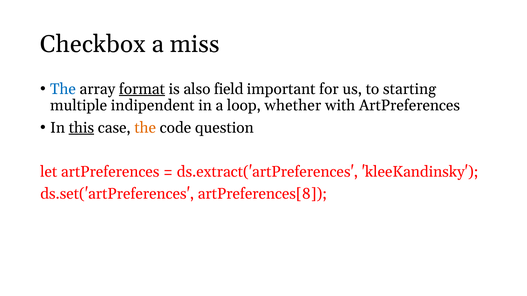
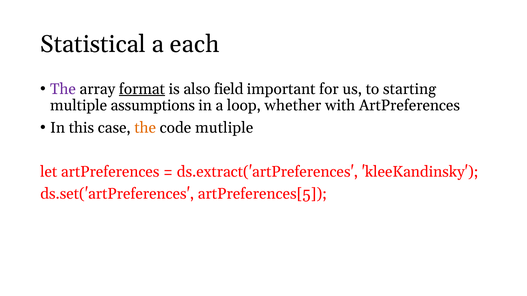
Checkbox: Checkbox -> Statistical (93, 44)
miss: miss -> each (195, 44)
The colour: blue -> purple (63, 89)
indipendent: indipendent -> assumptions (153, 106)
this underline: present -> none (81, 128)
question: question -> mutliple (224, 128)
artPreferences[8: artPreferences[8 -> artPreferences[5 (262, 194)
